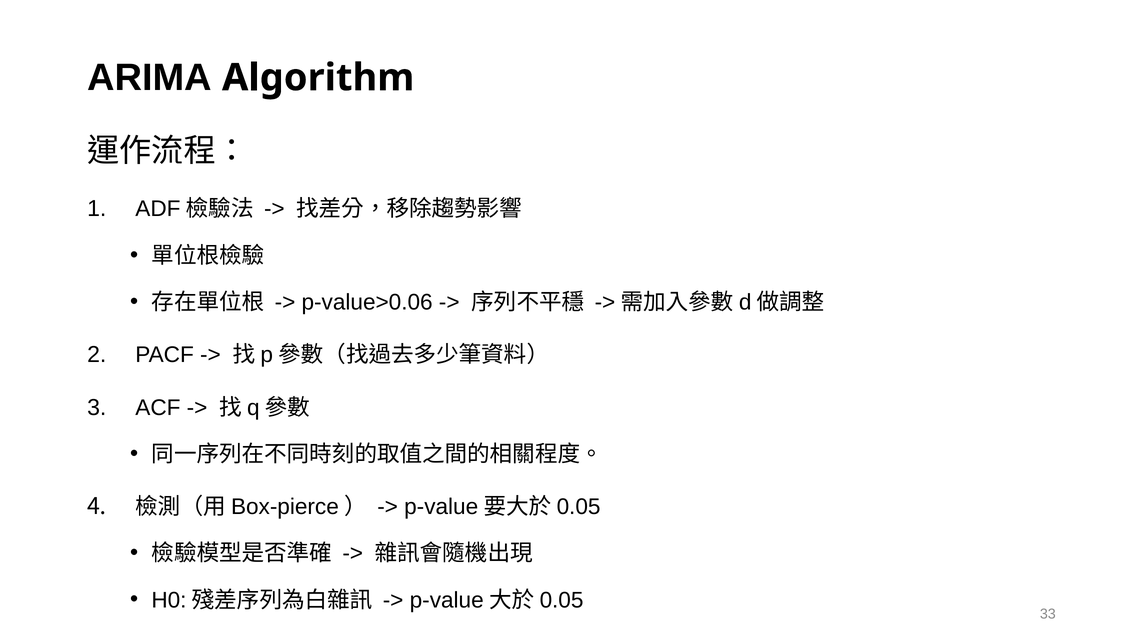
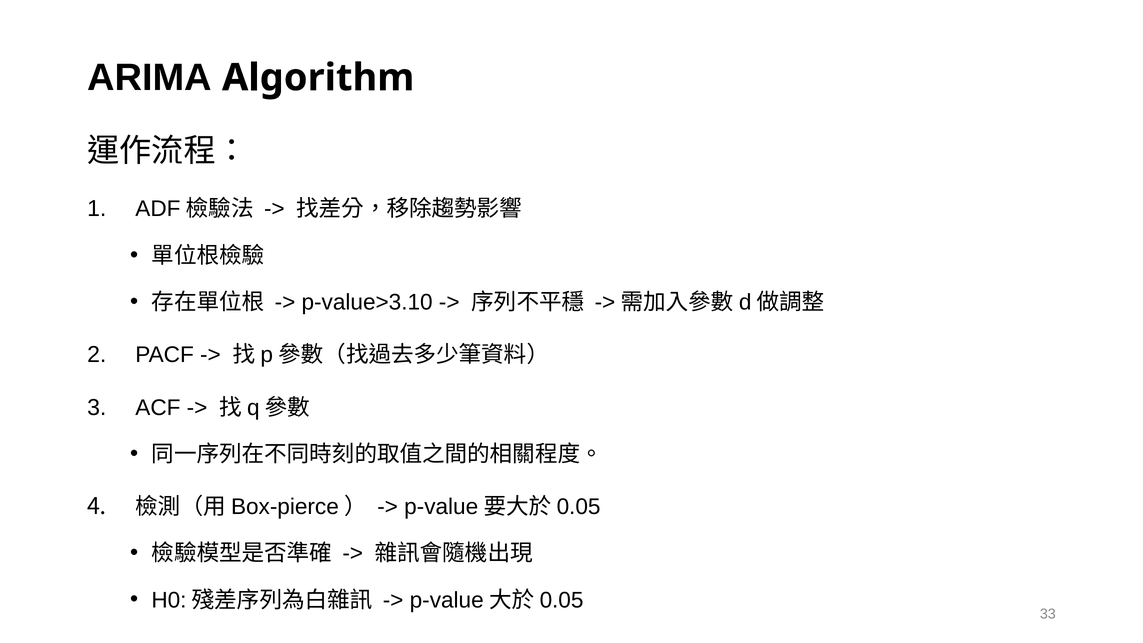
p-value>0.06: p-value>0.06 -> p-value>3.10 (367, 302)
